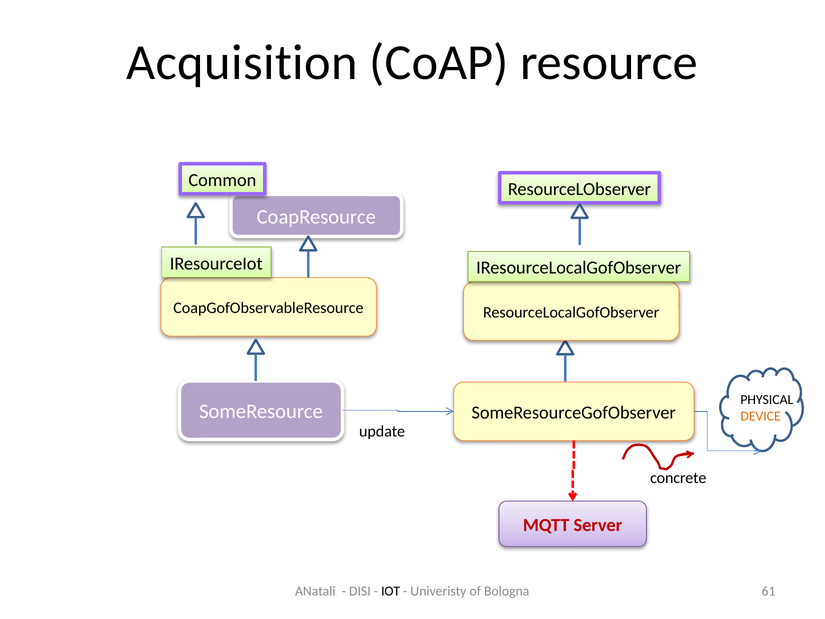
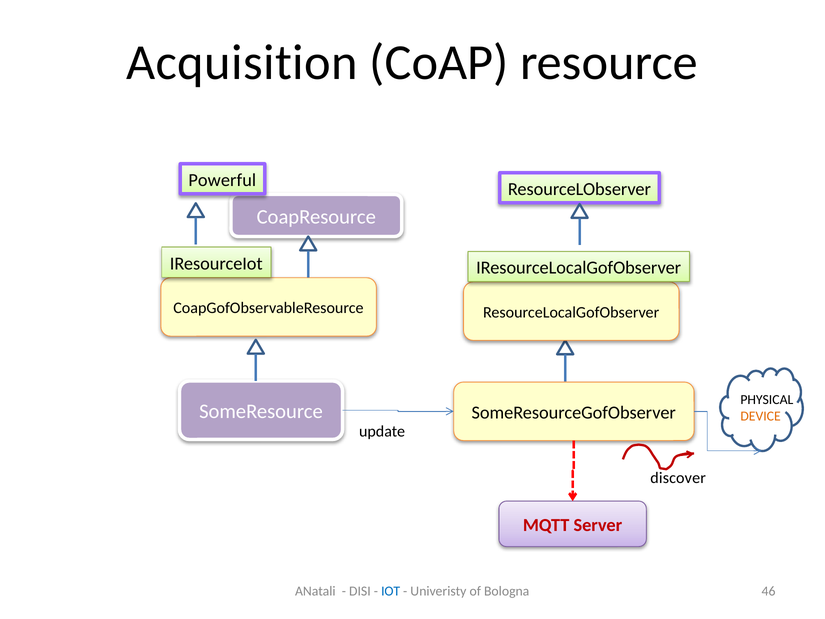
Common: Common -> Powerful (222, 180)
concrete: concrete -> discover (678, 478)
IOT colour: black -> blue (391, 591)
61: 61 -> 46 (769, 591)
